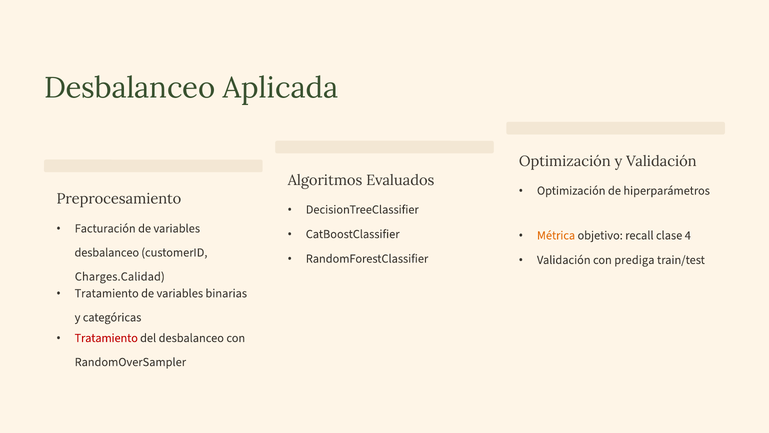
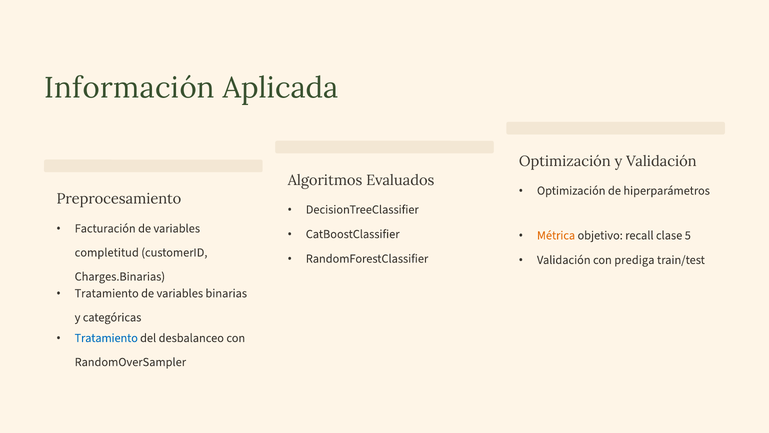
Desbalanceo: Desbalanceo -> Información (129, 88)
4: 4 -> 5 (688, 235)
desbalanceo: desbalanceo -> completitud (107, 252)
Charges.Calidad: Charges.Calidad -> Charges.Binarias (120, 276)
Tratamiento colour: red -> blue (106, 338)
